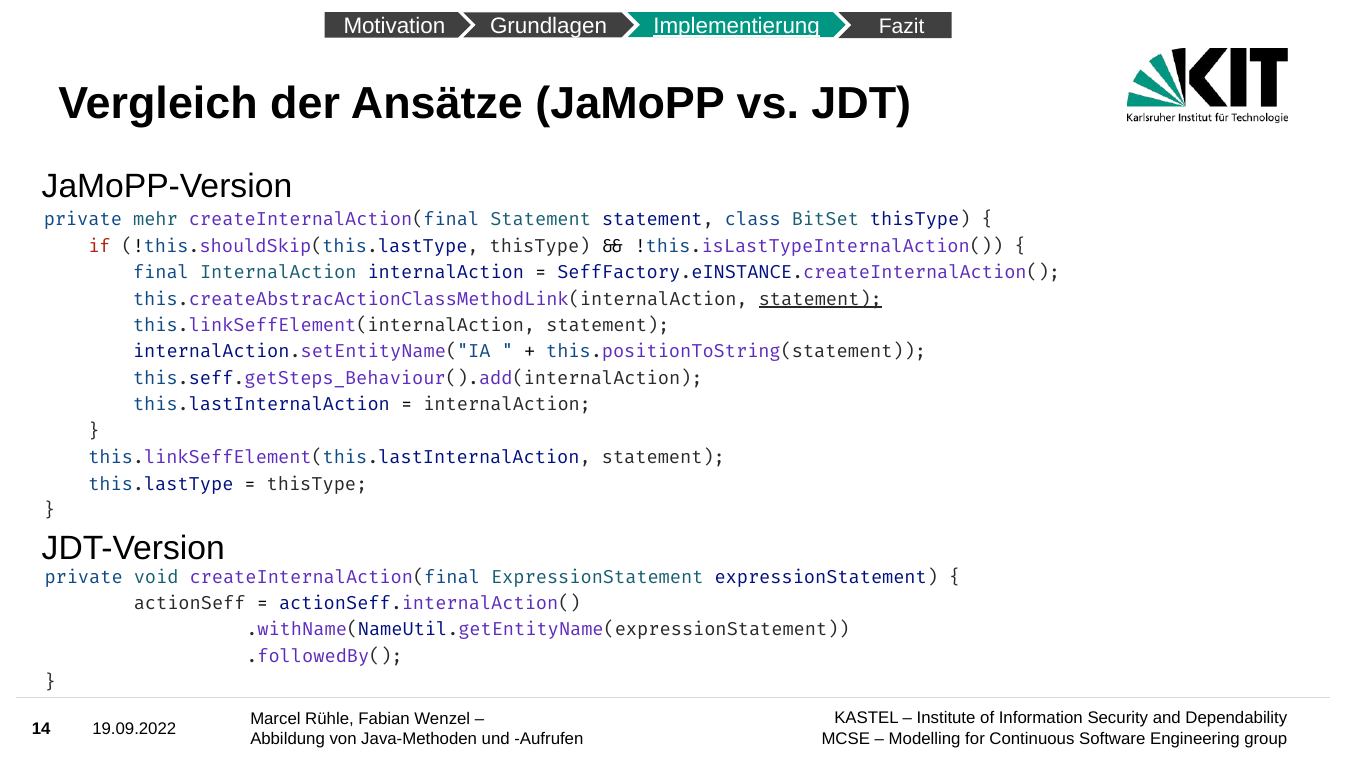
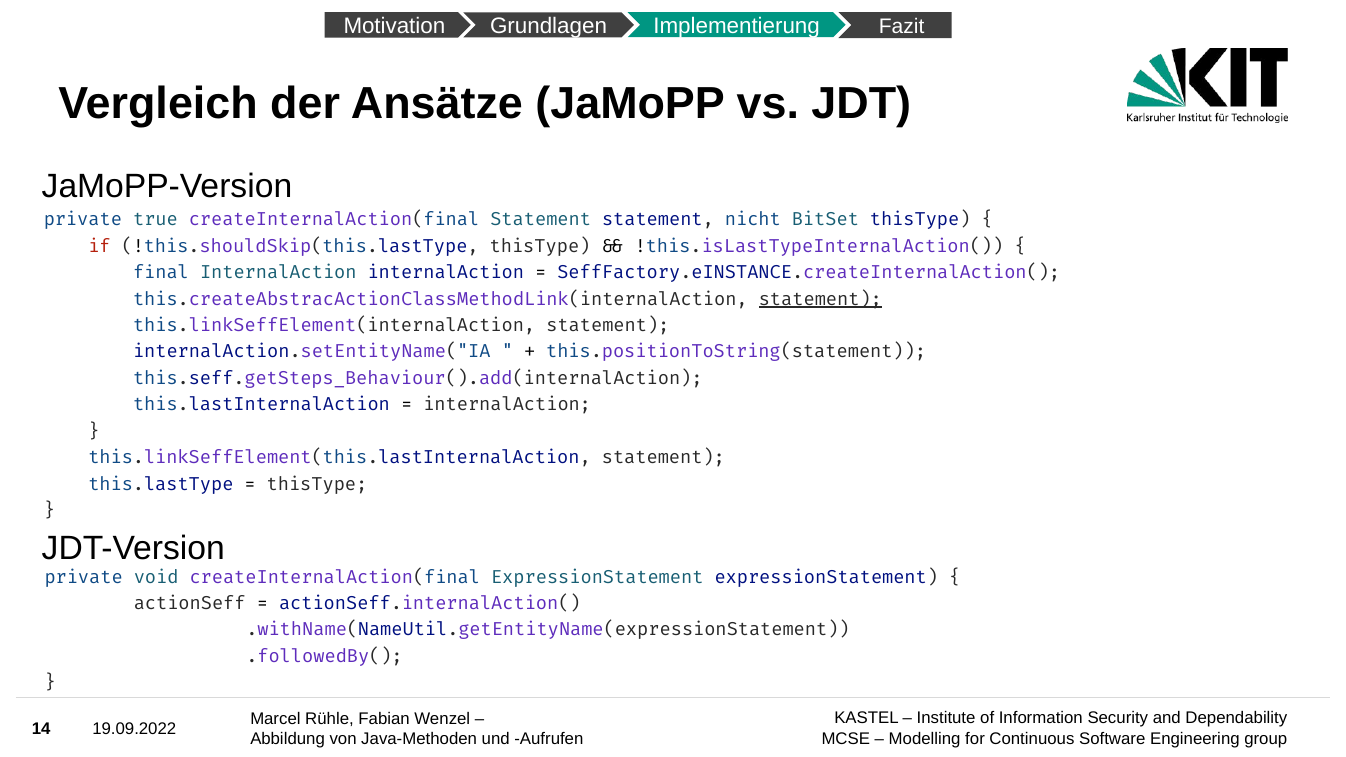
Implementierung underline: present -> none (737, 26)
mehr: mehr -> true (155, 220)
class: class -> nicht (753, 220)
